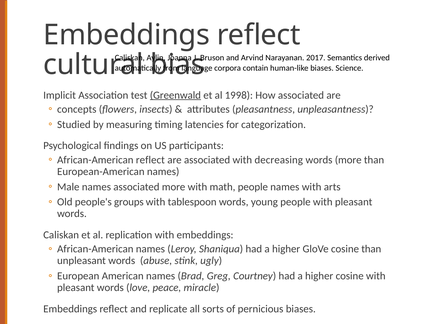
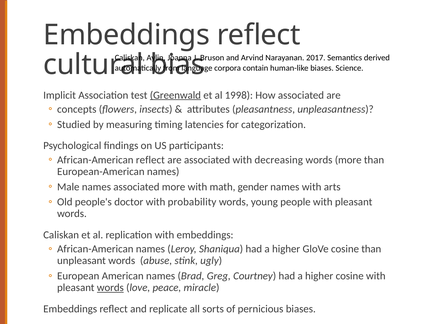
math people: people -> gender (253, 187)
groups: groups -> doctor (129, 203)
tablespoon: tablespoon -> probability (192, 203)
words underline: none -> present (110, 288)
